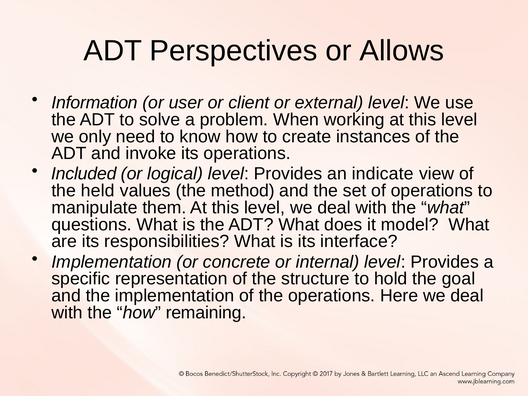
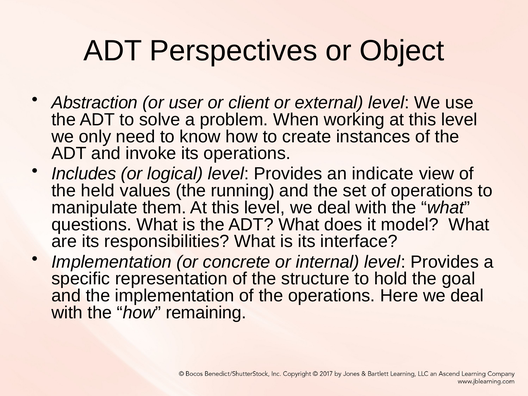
Allows: Allows -> Object (402, 51)
Information: Information -> Abstraction (95, 103)
Included: Included -> Includes (84, 174)
method: method -> running (243, 191)
